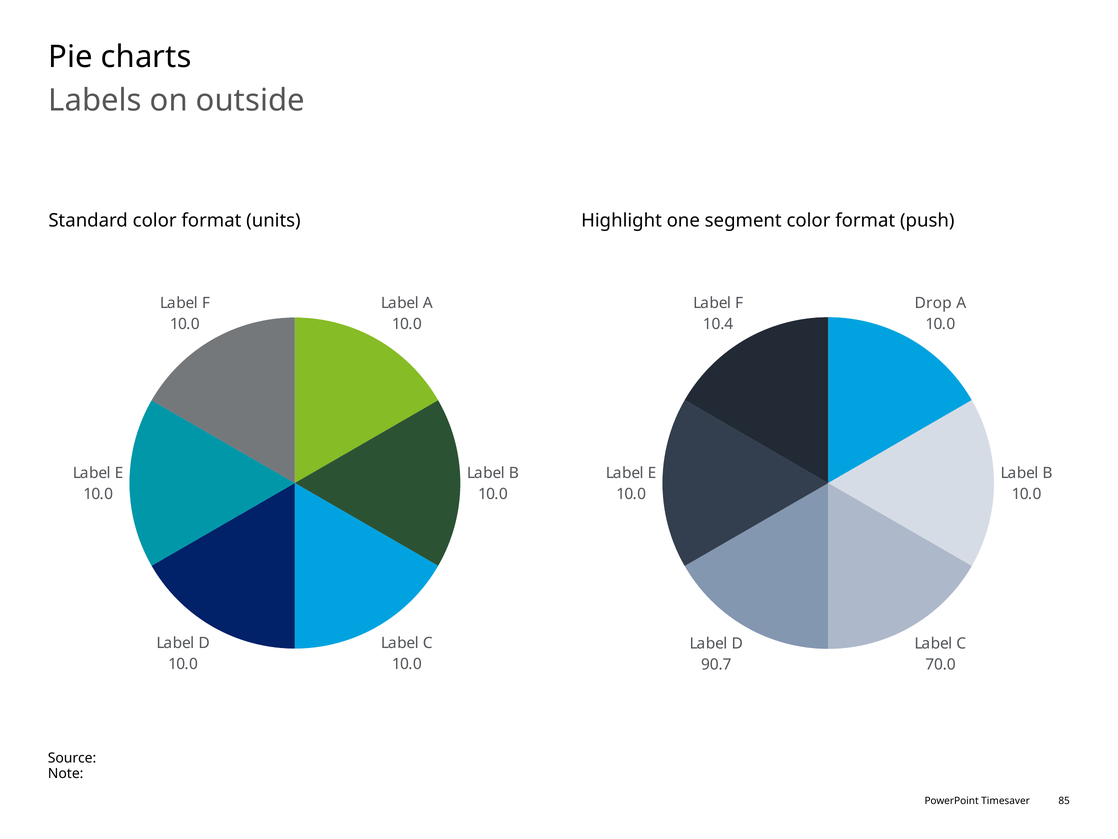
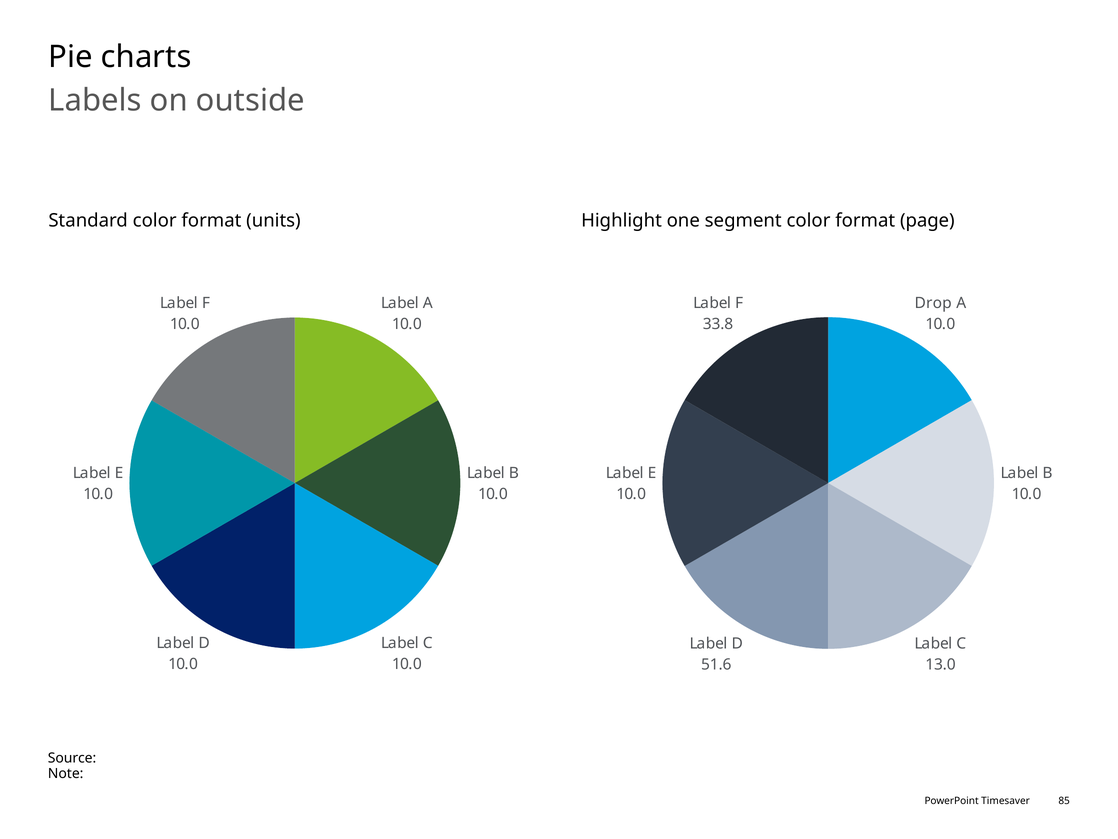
push: push -> page (927, 220)
10.4: 10.4 -> 33.8 (718, 324)
90.7: 90.7 -> 51.6 (716, 664)
70.0: 70.0 -> 13.0 (940, 664)
